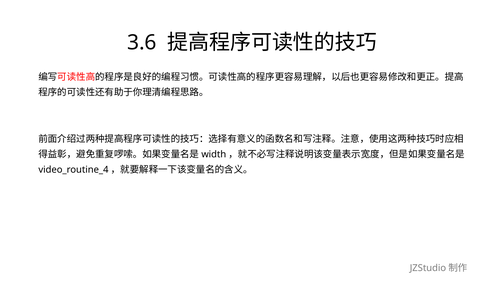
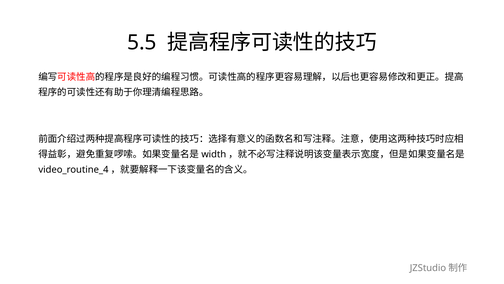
3.6: 3.6 -> 5.5 (142, 42)
